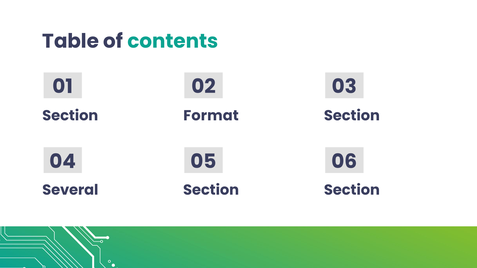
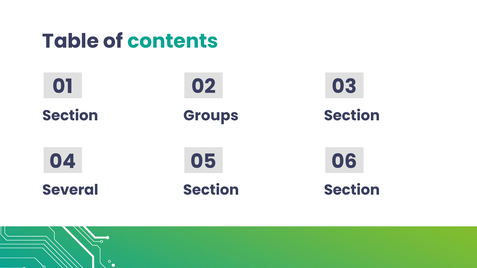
Format: Format -> Groups (211, 116)
